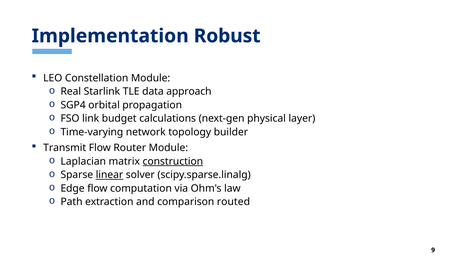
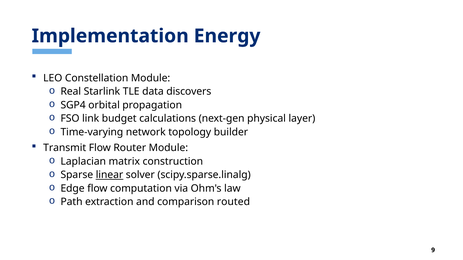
Robust: Robust -> Energy (227, 36)
approach: approach -> discovers (189, 92)
construction underline: present -> none (173, 162)
